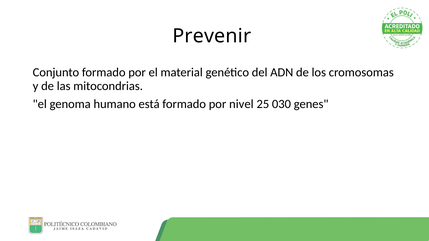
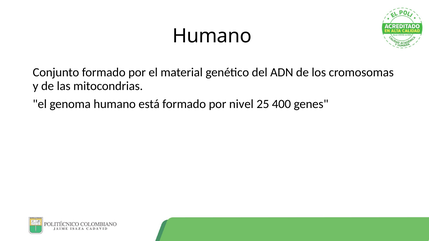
Prevenir: Prevenir -> Humano (212, 36)
030: 030 -> 400 (281, 104)
